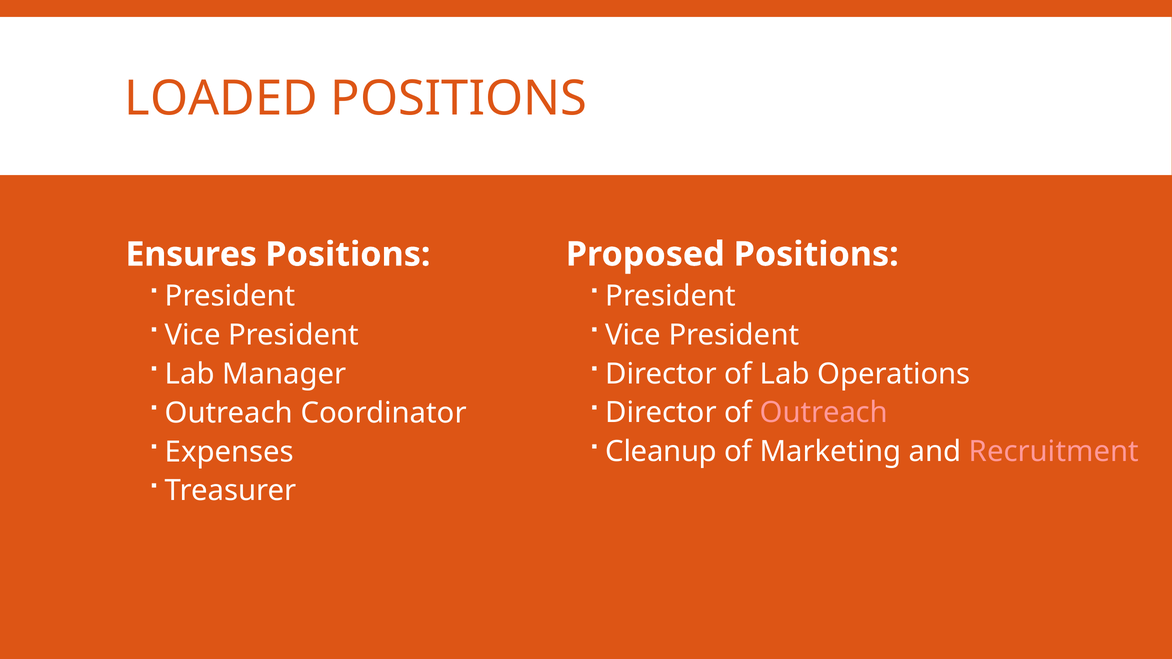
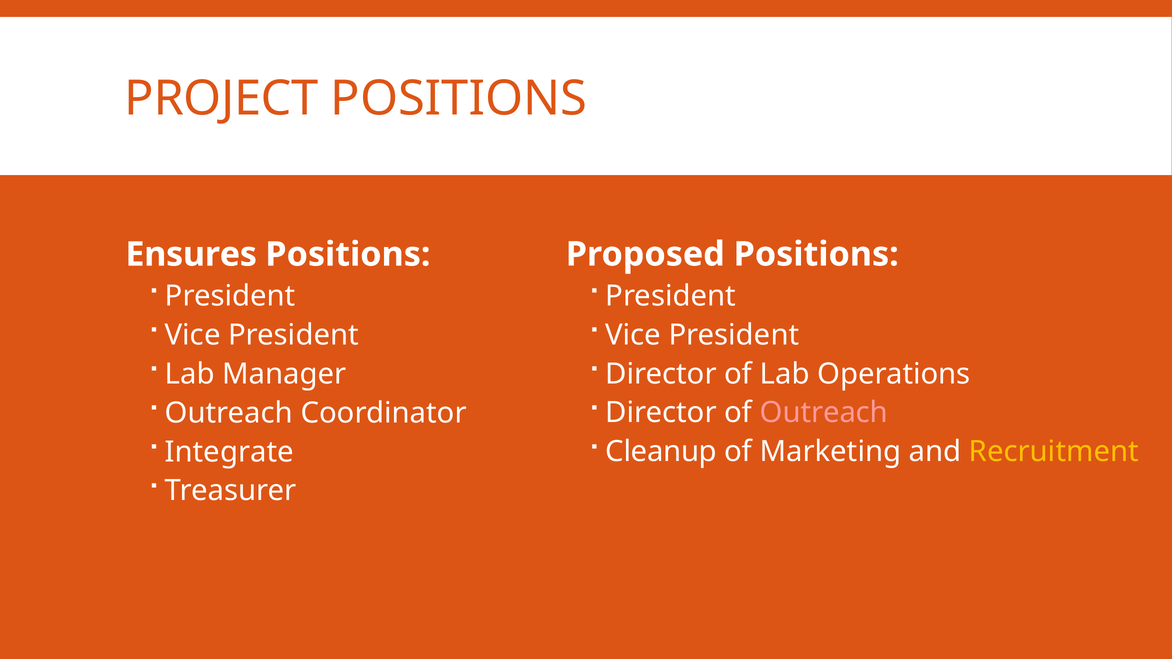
LOADED: LOADED -> PROJECT (221, 99)
Recruitment colour: pink -> yellow (1054, 452)
Expenses: Expenses -> Integrate (229, 452)
